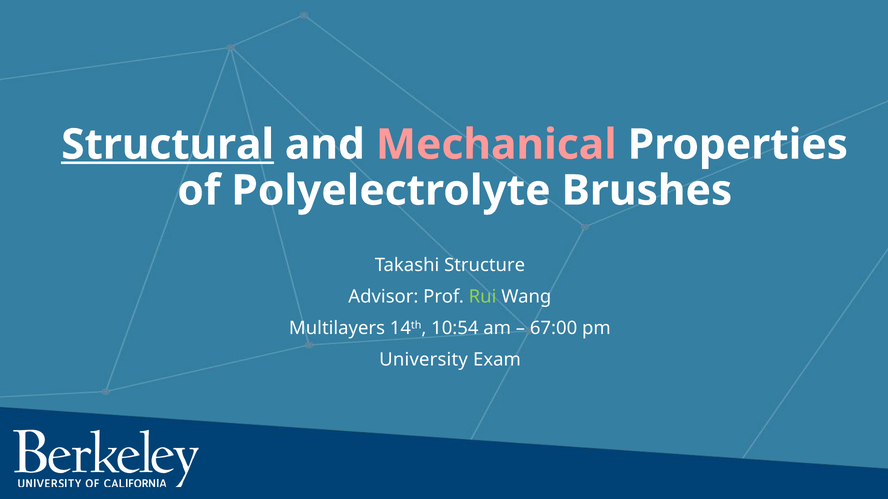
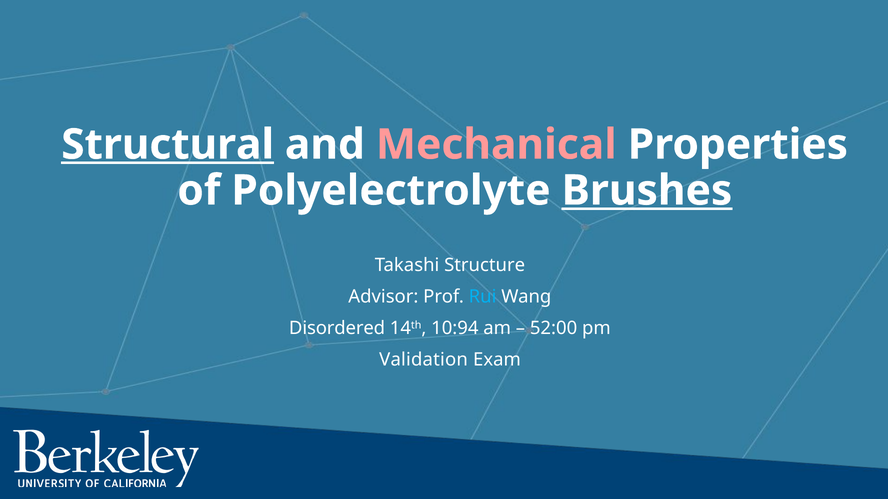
Brushes underline: none -> present (647, 191)
Rui colour: light green -> light blue (483, 297)
Multilayers: Multilayers -> Disordered (337, 328)
10:54: 10:54 -> 10:94 (455, 328)
67:00: 67:00 -> 52:00 (554, 328)
University: University -> Validation (424, 360)
